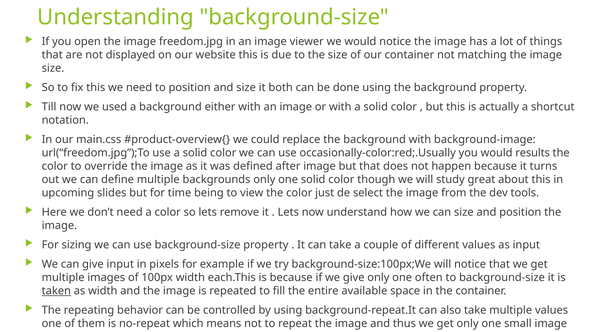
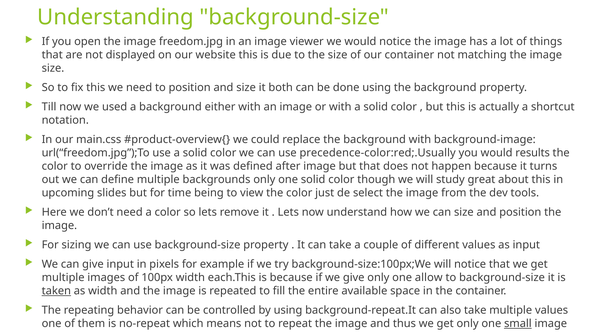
occasionally-color:red;.Usually: occasionally-color:red;.Usually -> precedence-color:red;.Usually (378, 153)
often: often -> allow (429, 278)
small underline: none -> present (518, 324)
